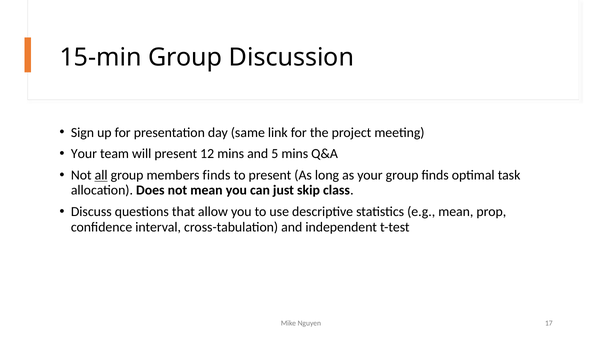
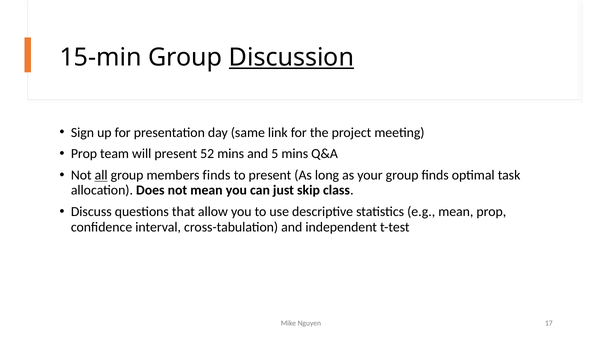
Discussion underline: none -> present (291, 57)
Your: Your -> Prop (84, 154)
12: 12 -> 52 (207, 154)
